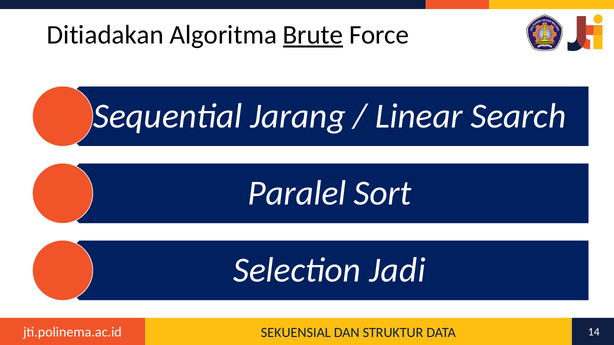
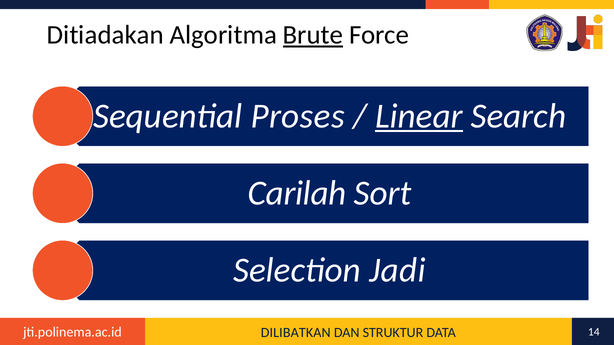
Jarang: Jarang -> Proses (298, 116)
Linear underline: none -> present (419, 116)
Paralel: Paralel -> Carilah (297, 193)
SEKUENSIAL: SEKUENSIAL -> DILIBATKAN (296, 333)
